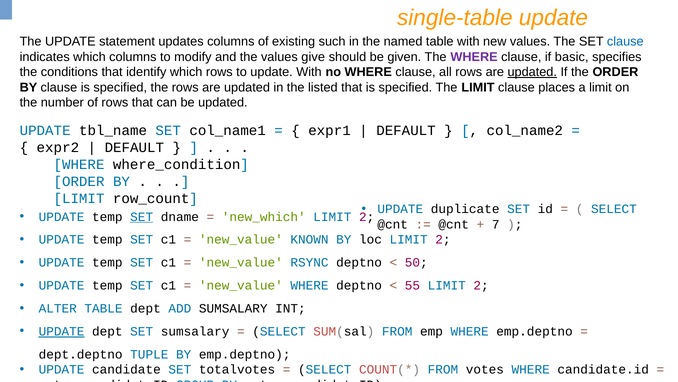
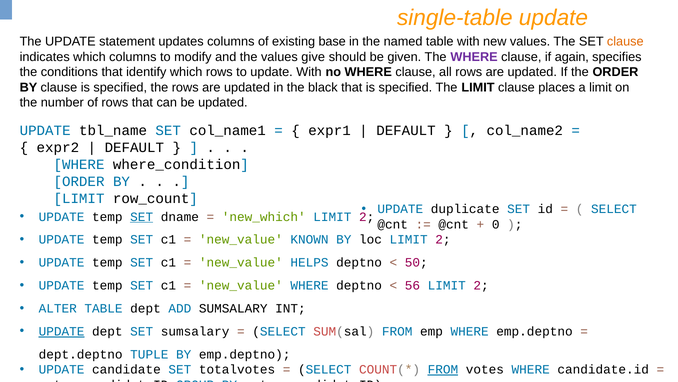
such: such -> base (332, 42)
clause colour: blue -> orange (625, 42)
basic: basic -> again (572, 57)
updated underline: present -> none (532, 72)
listed: listed -> black (323, 87)
7: 7 -> 0 (496, 224)
RSYNC: RSYNC -> HELPS (309, 262)
55: 55 -> 56 (412, 285)
FROM underline: none -> present (443, 369)
